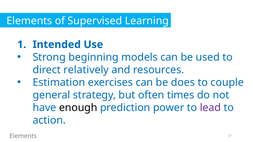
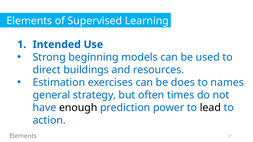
relatively: relatively -> buildings (86, 70)
couple: couple -> names (227, 83)
lead colour: purple -> black (210, 108)
